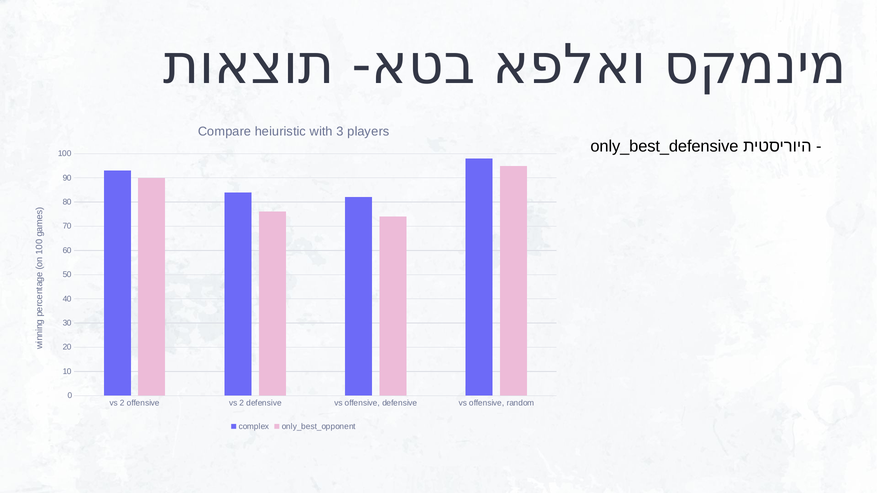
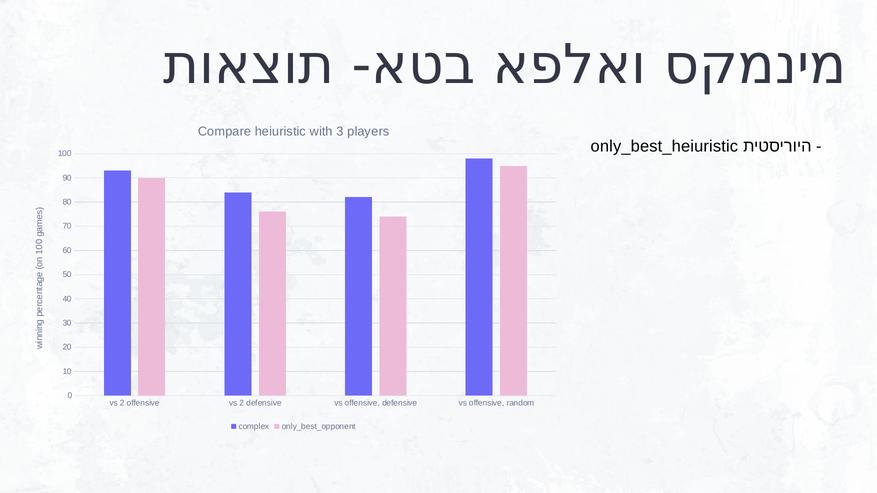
only_best_defensive: only_best_defensive -> only_best_heiuristic (664, 146)
